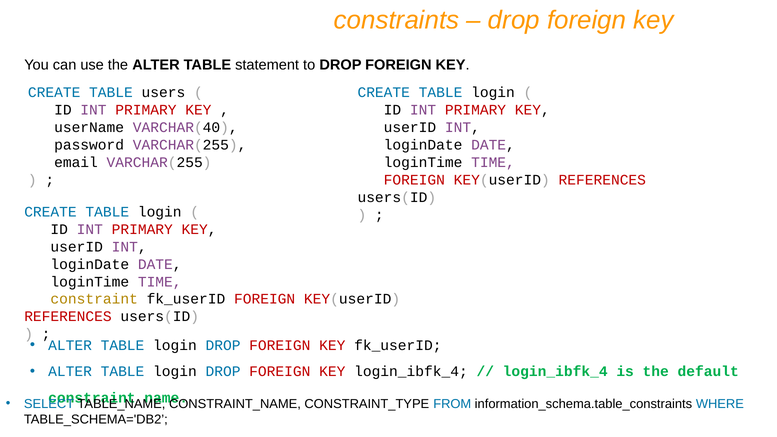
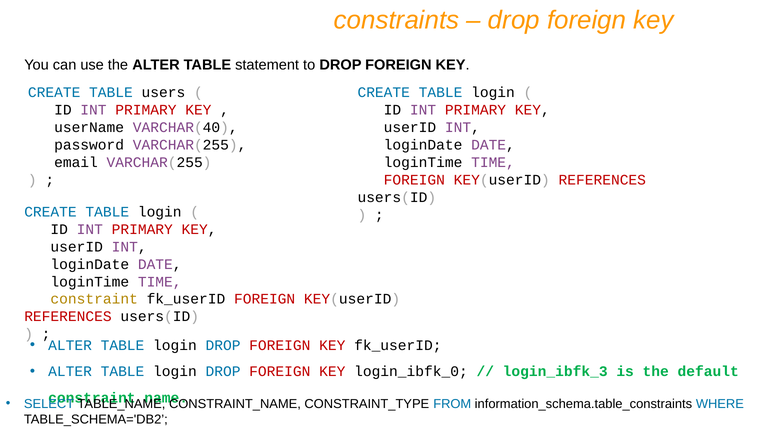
KEY login_ibfk_4: login_ibfk_4 -> login_ibfk_0 (411, 372)
login_ibfk_4: login_ibfk_4 -> login_ibfk_3 (555, 372)
